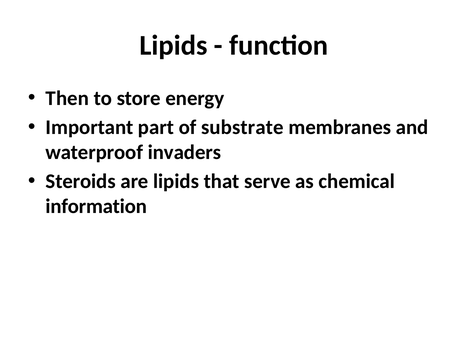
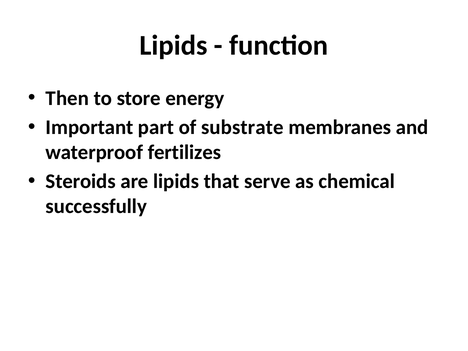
invaders: invaders -> fertilizes (184, 152)
information: information -> successfully (96, 206)
